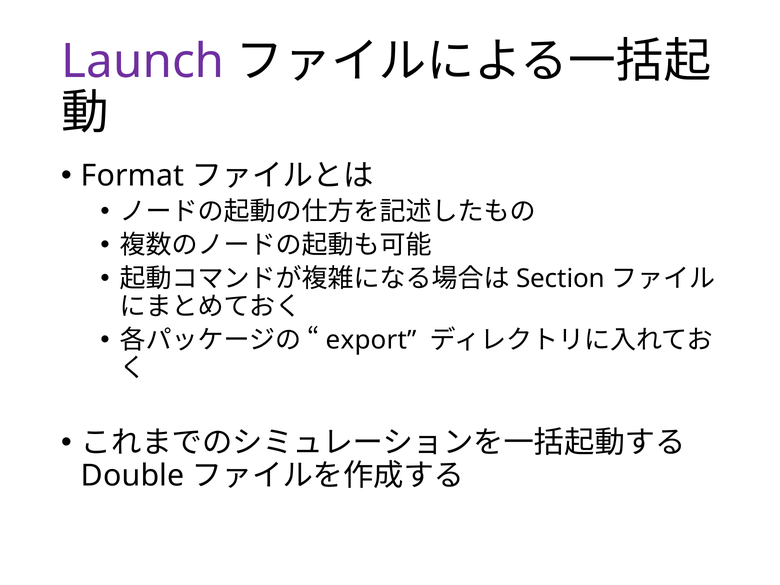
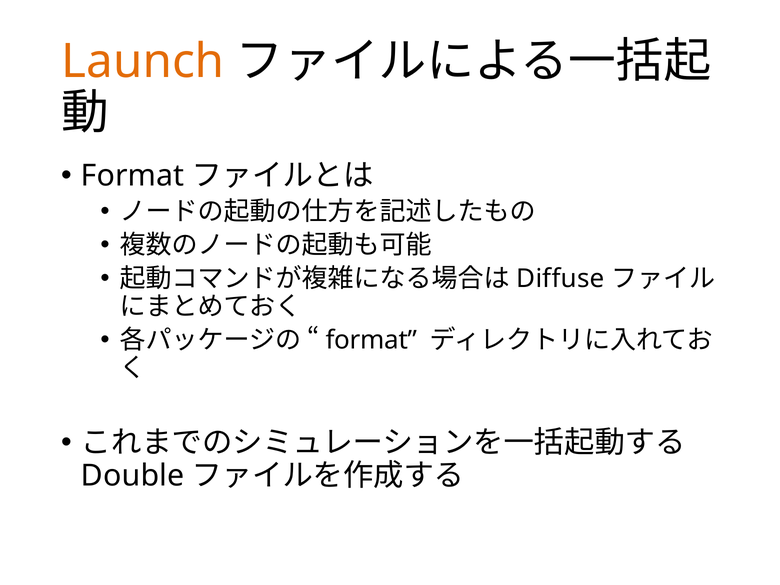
Launch colour: purple -> orange (143, 62)
Section: Section -> Diffuse (560, 279)
export: export -> format (371, 340)
